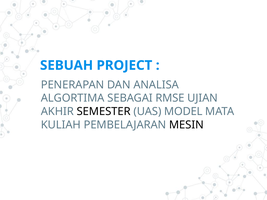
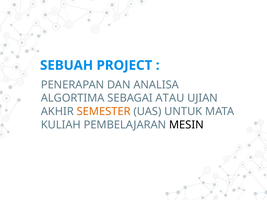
RMSE: RMSE -> ATAU (170, 98)
SEMESTER colour: black -> orange (104, 112)
MODEL: MODEL -> UNTUK (183, 112)
